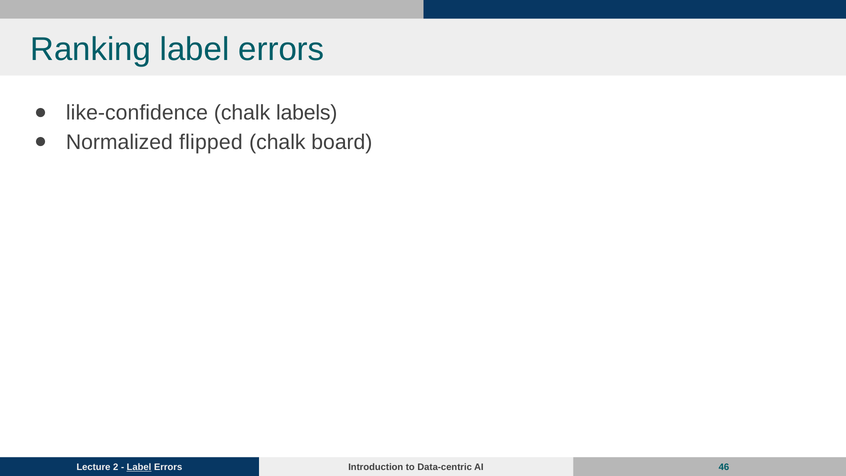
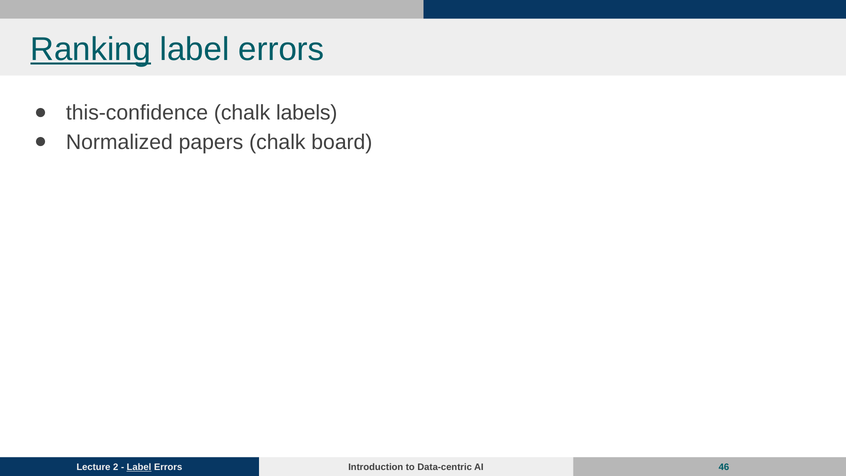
Ranking underline: none -> present (91, 49)
like-confidence: like-confidence -> this-confidence (137, 113)
flipped: flipped -> papers (211, 142)
